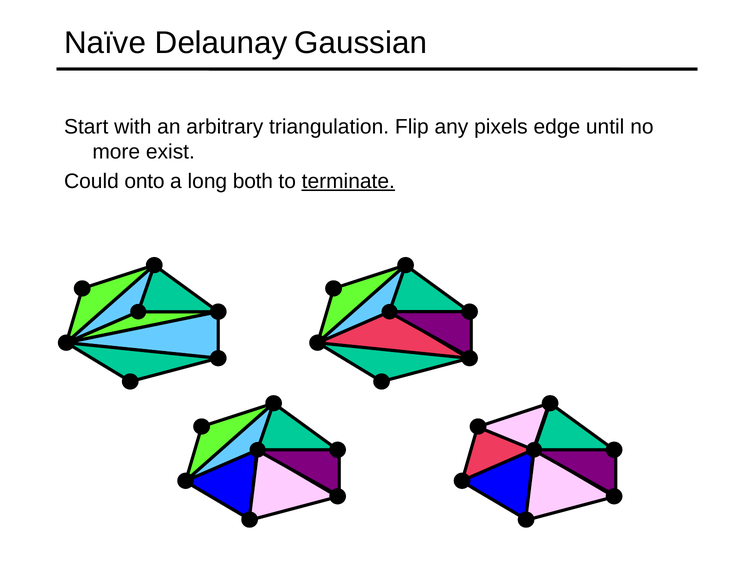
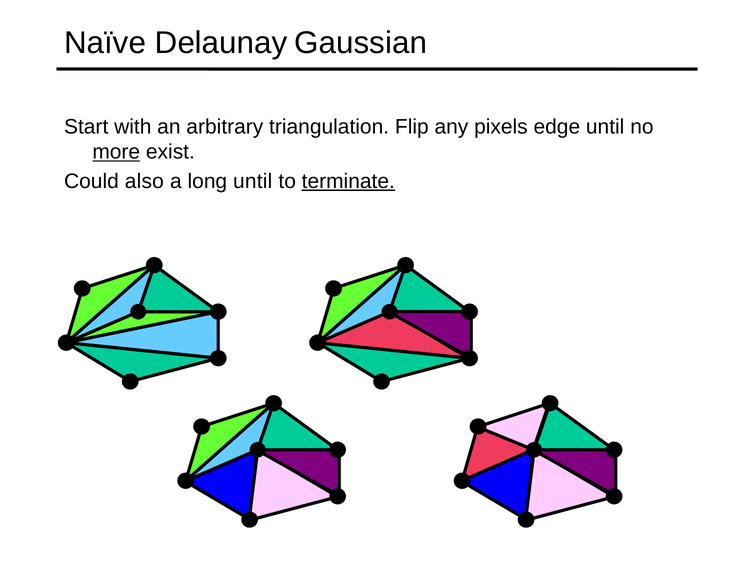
more underline: none -> present (116, 152)
onto: onto -> also (144, 181)
long both: both -> until (253, 181)
